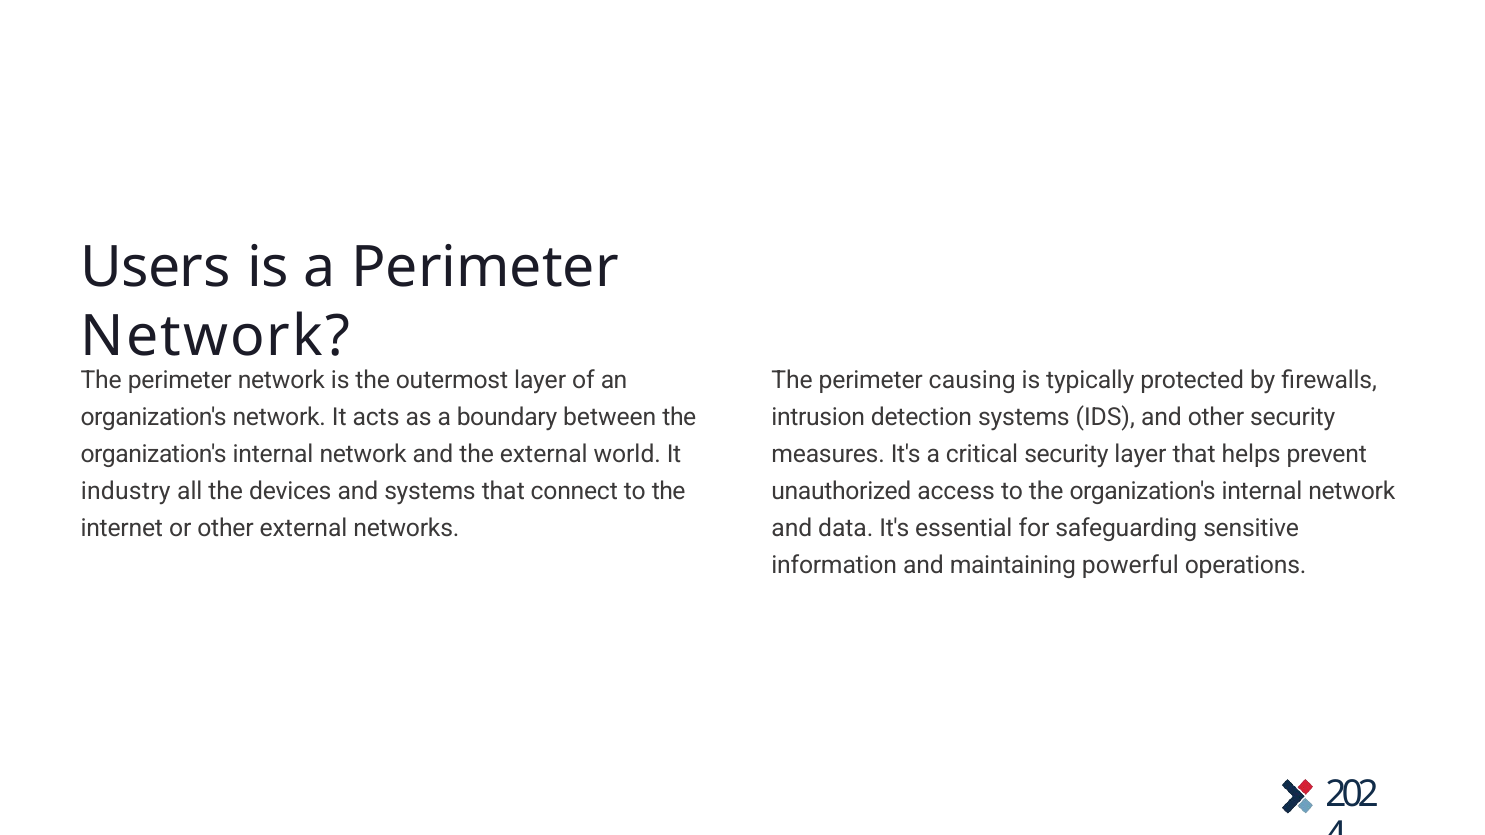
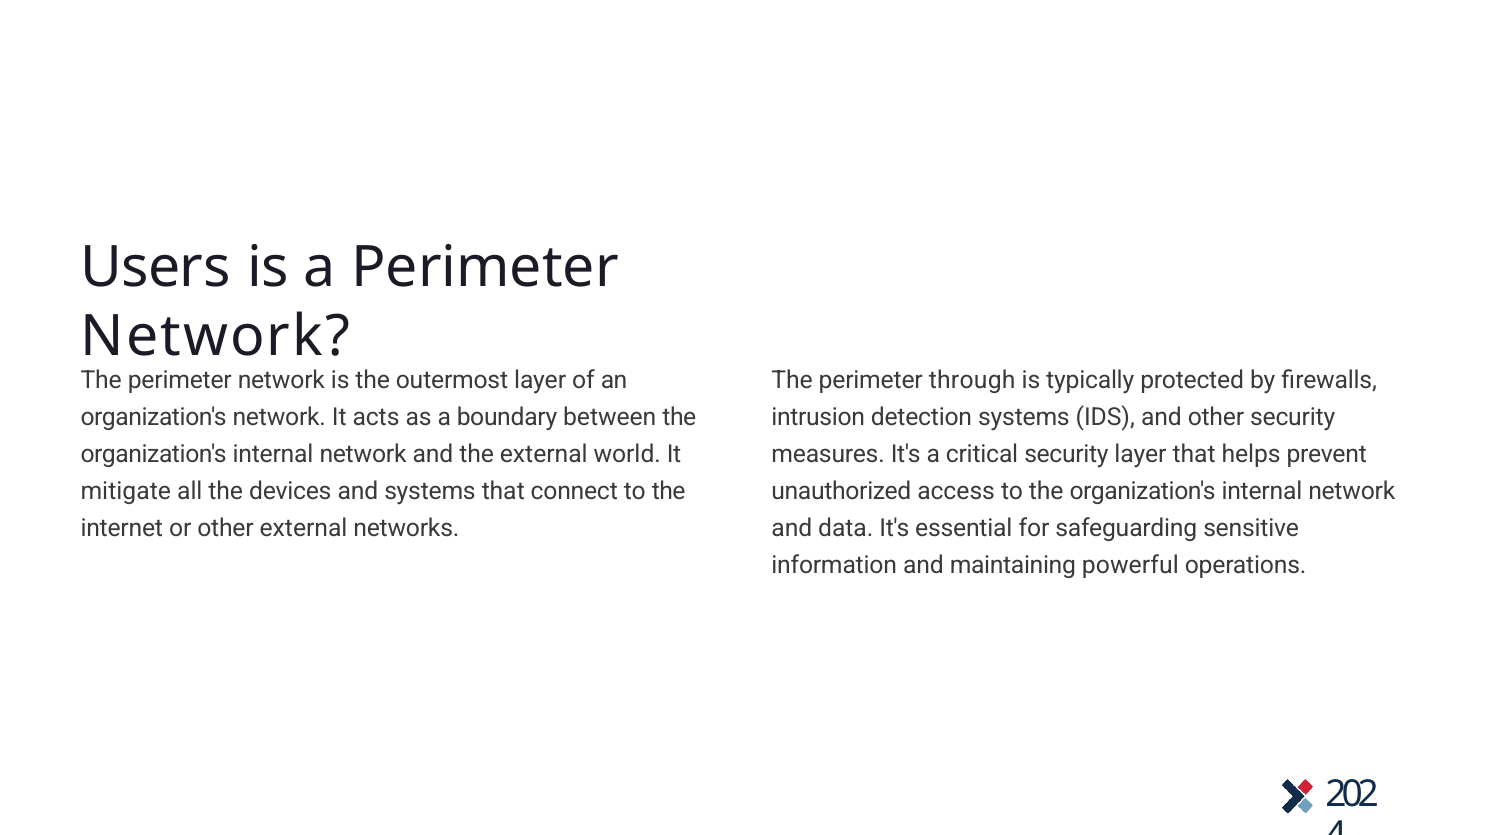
causing: causing -> through (972, 380)
industry: industry -> mitigate (126, 491)
